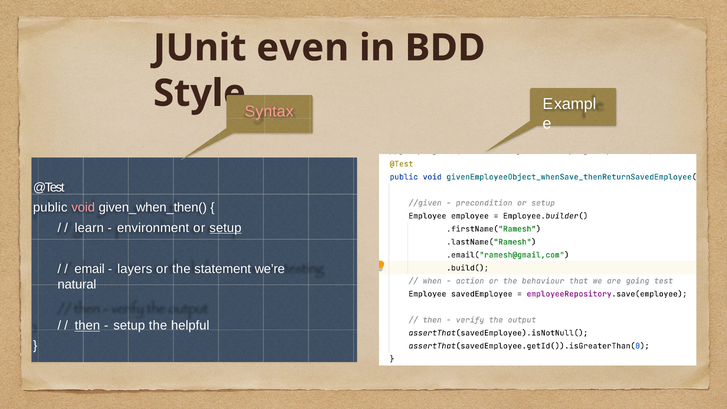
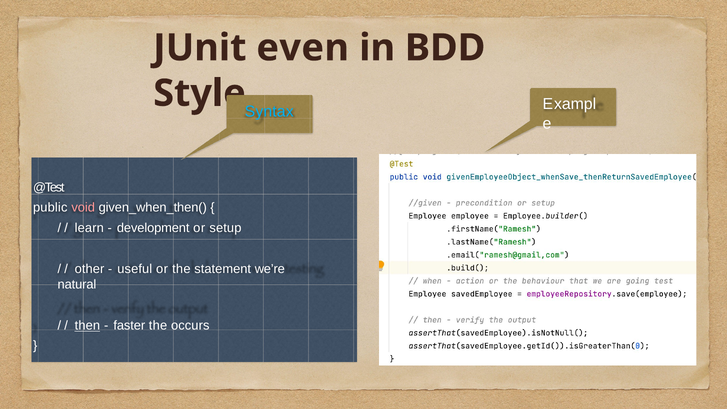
Syntax colour: pink -> light blue (269, 112)
environment: environment -> development (153, 228)
setup underline: present -> none (225, 228)
email: email -> other (89, 269)
layers: layers -> useful (135, 269)
setup: setup -> faster (129, 326)
helpful: helpful -> occurs (190, 326)
